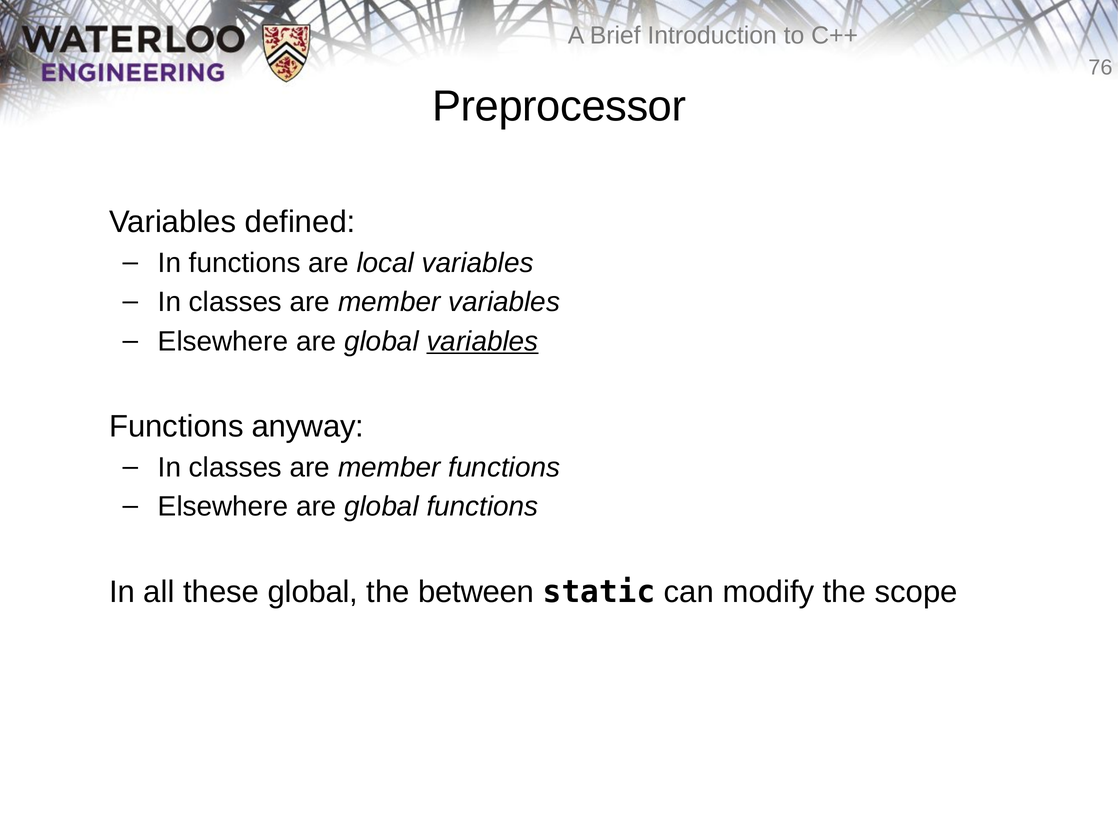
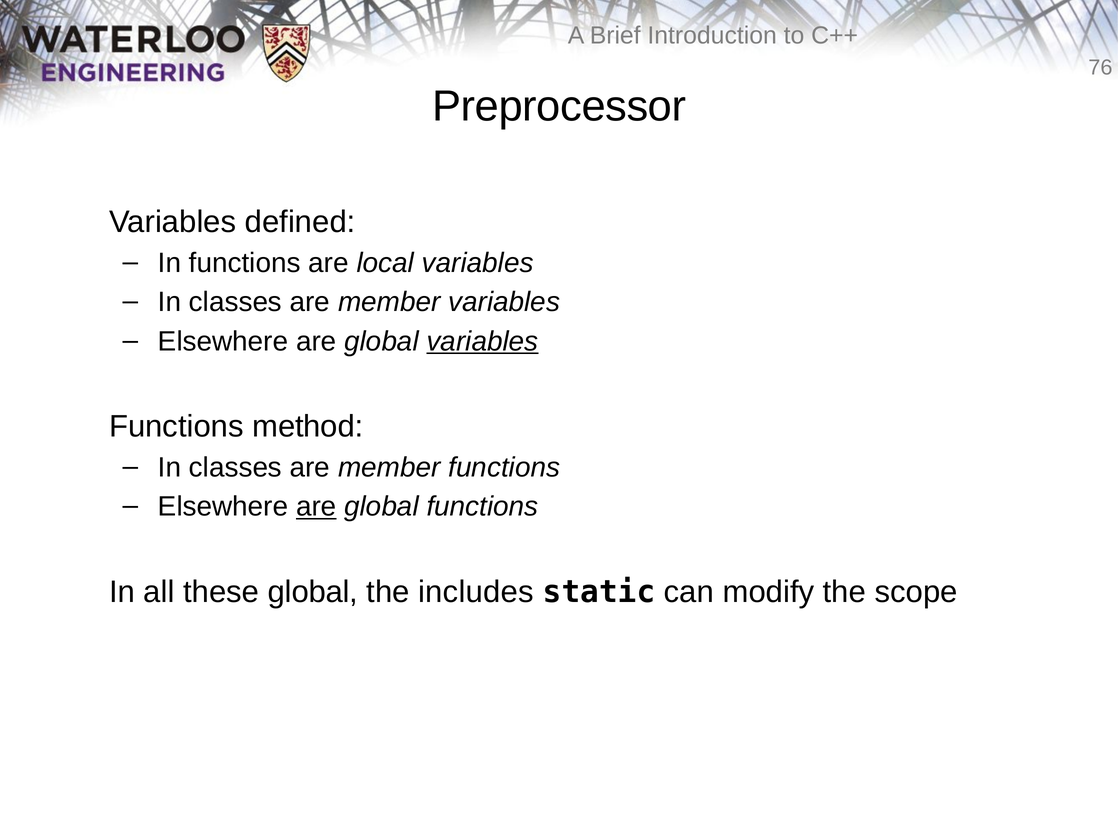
anyway: anyway -> method (308, 426)
are underline: none -> present (316, 506)
between: between -> includes (476, 592)
